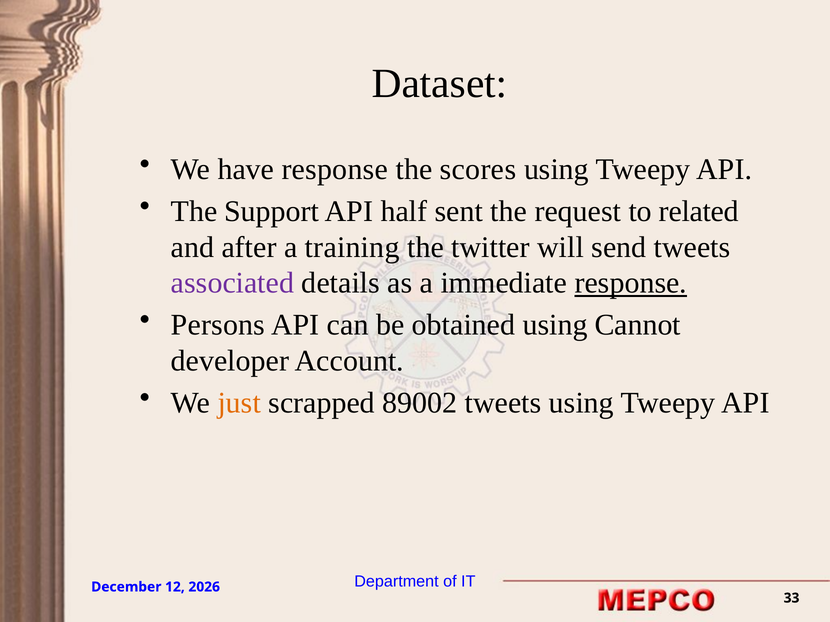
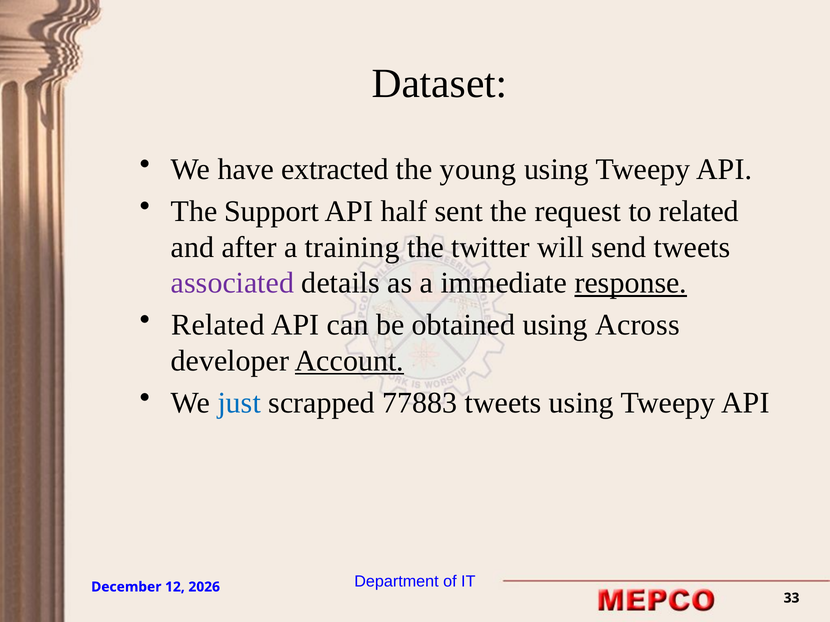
have response: response -> extracted (335, 169)
scores: scores -> young (478, 169)
Persons: Persons -> Related (218, 325)
Cannot: Cannot -> Across (638, 325)
Account underline: none -> present (349, 361)
just colour: orange -> blue (239, 403)
89002: 89002 -> 77883 (420, 403)
